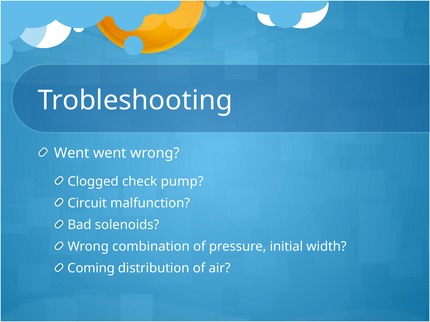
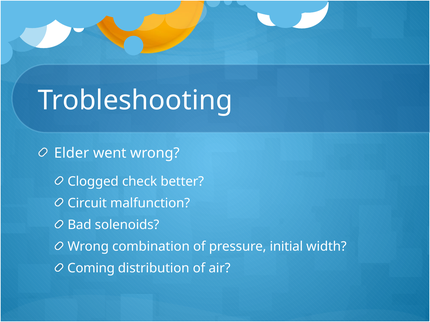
Went: Went -> Elder (72, 153)
pump: pump -> better (182, 182)
